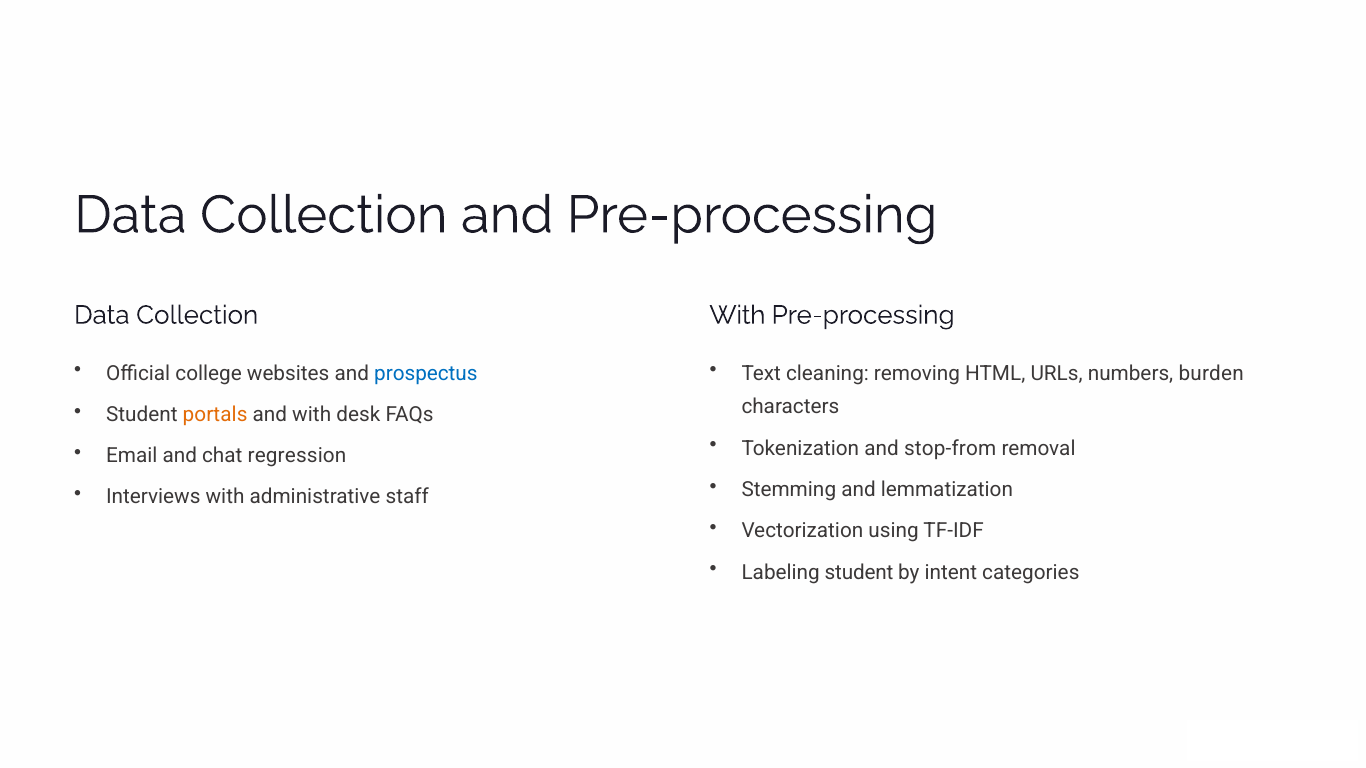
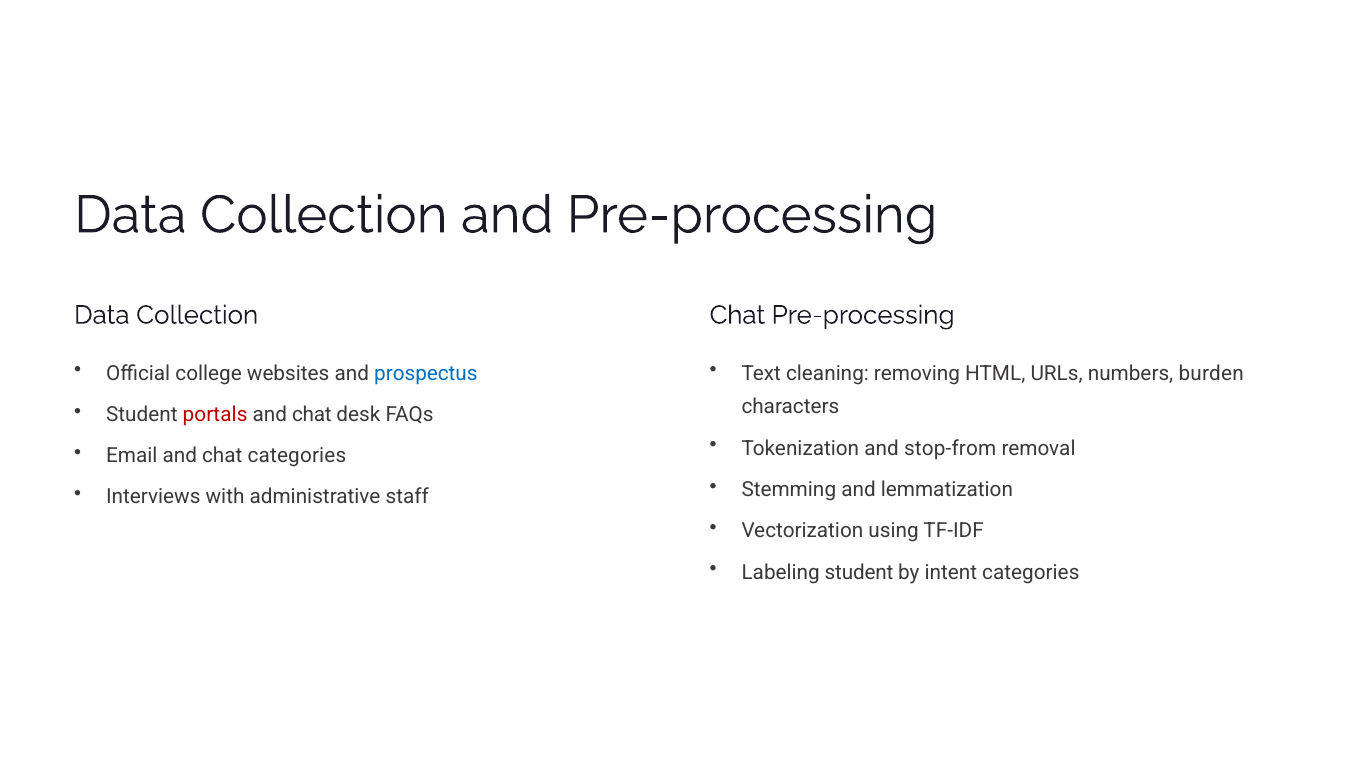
With: With -> Chat (737, 315)
portals colour: orange -> red (215, 415)
with: with -> chat (312, 415)
chat regression: regression -> categories (297, 456)
